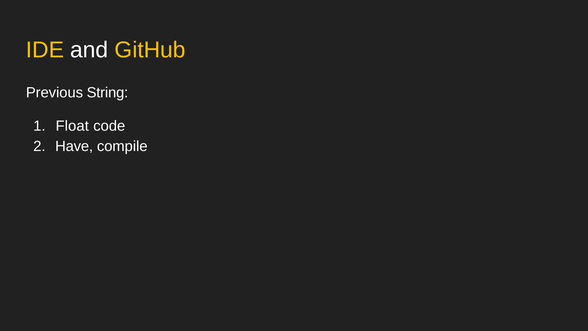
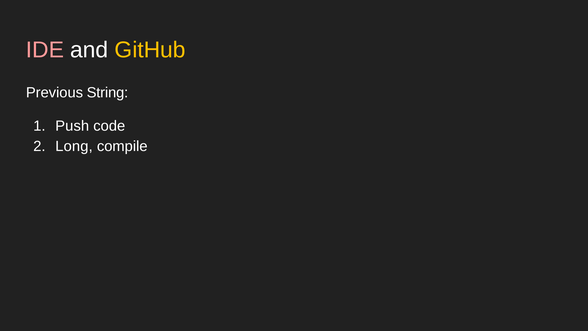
IDE colour: yellow -> pink (45, 50)
Float: Float -> Push (72, 126)
Have: Have -> Long (74, 146)
